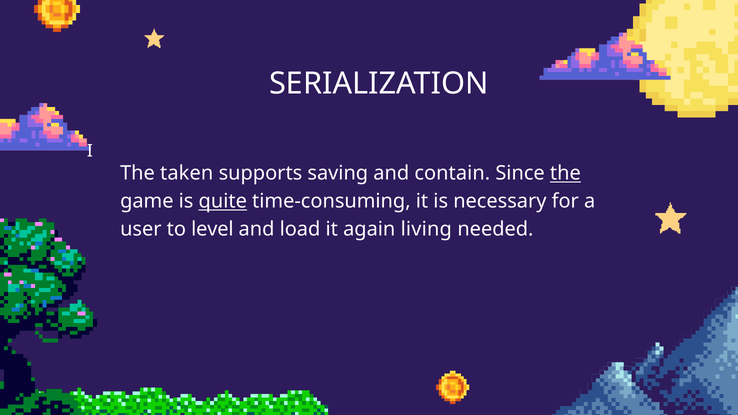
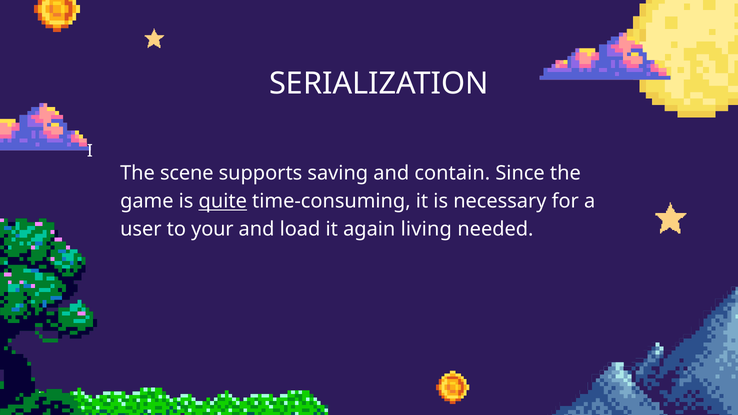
taken: taken -> scene (187, 173)
the underline: present -> none (565, 173)
level: level -> your (212, 229)
